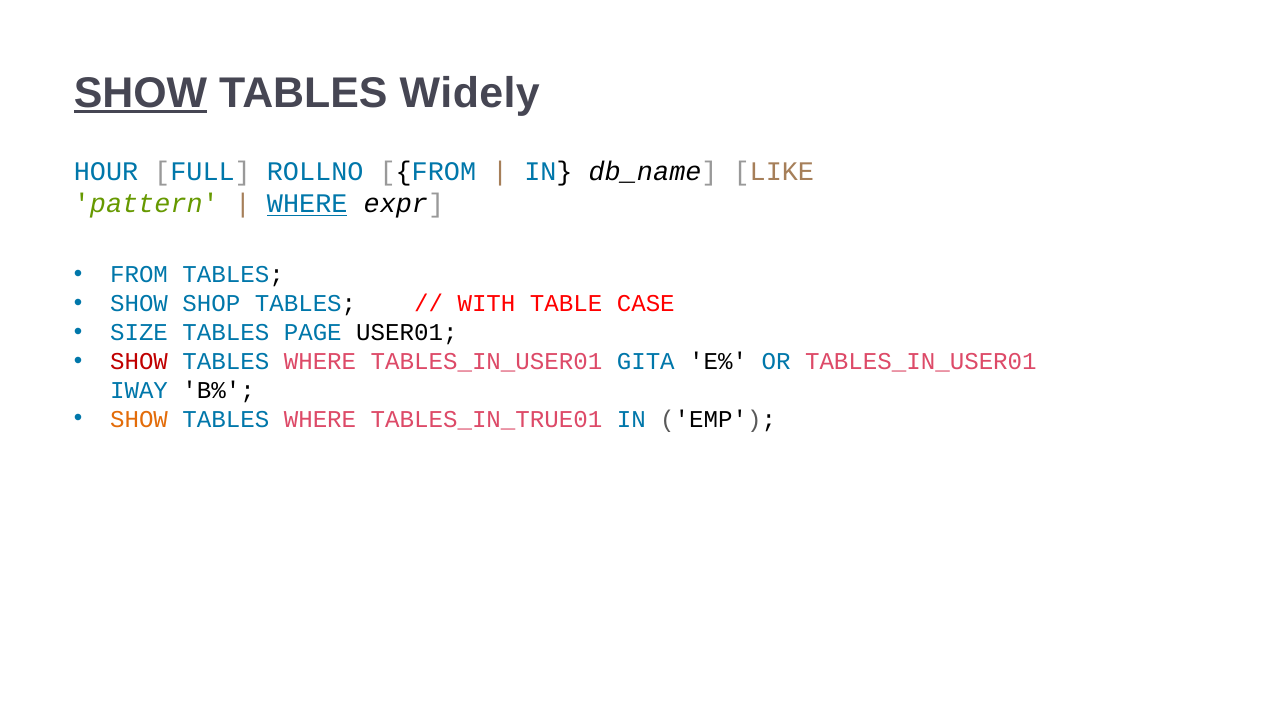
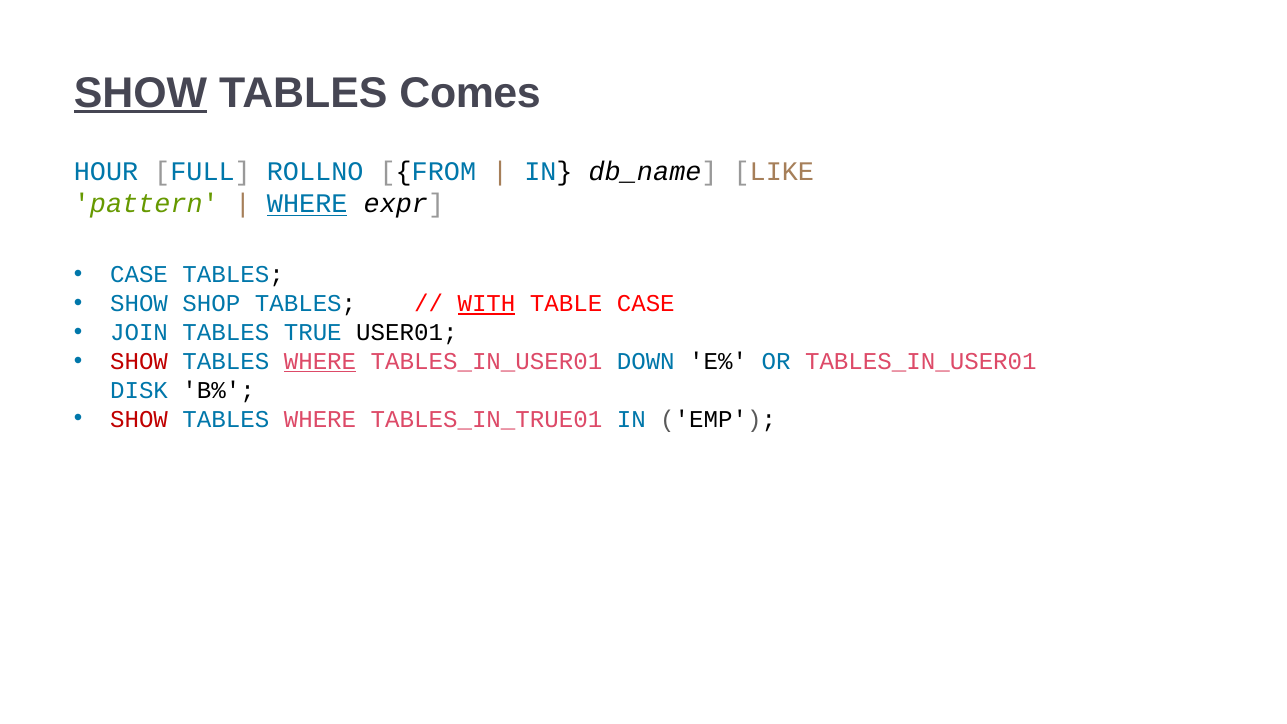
Widely: Widely -> Comes (470, 93)
FROM: FROM -> CASE (139, 274)
WITH underline: none -> present (486, 303)
SIZE: SIZE -> JOIN (139, 332)
PAGE: PAGE -> TRUE (313, 332)
WHERE underline: none -> present (320, 361)
GITA: GITA -> DOWN (646, 361)
IWAY: IWAY -> DISK (139, 390)
SHOW colour: orange -> red (139, 419)
